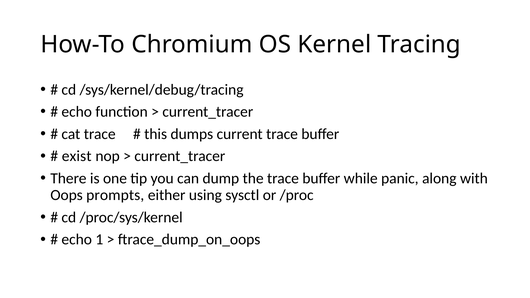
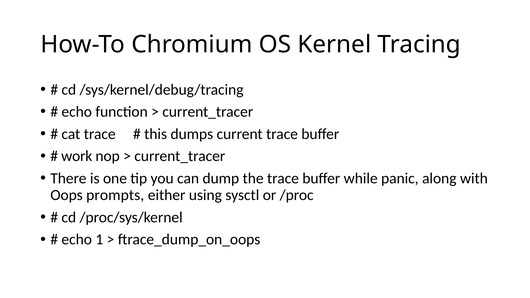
exist: exist -> work (77, 156)
